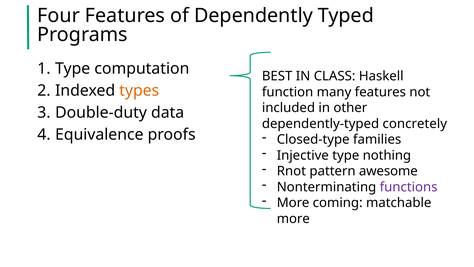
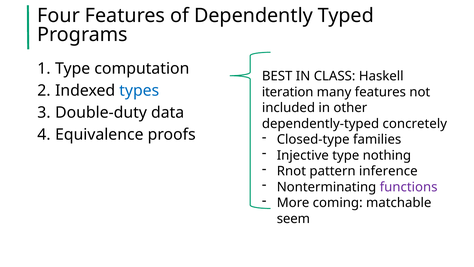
types colour: orange -> blue (139, 90)
function: function -> iteration (288, 92)
awesome: awesome -> inference (388, 171)
more: more -> seem (293, 218)
